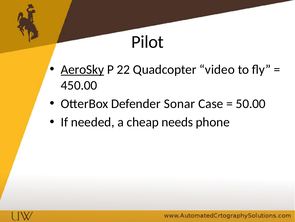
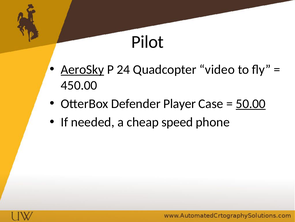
22: 22 -> 24 (123, 69)
Sonar: Sonar -> Player (180, 103)
50.00 underline: none -> present (251, 103)
needs: needs -> speed (177, 122)
